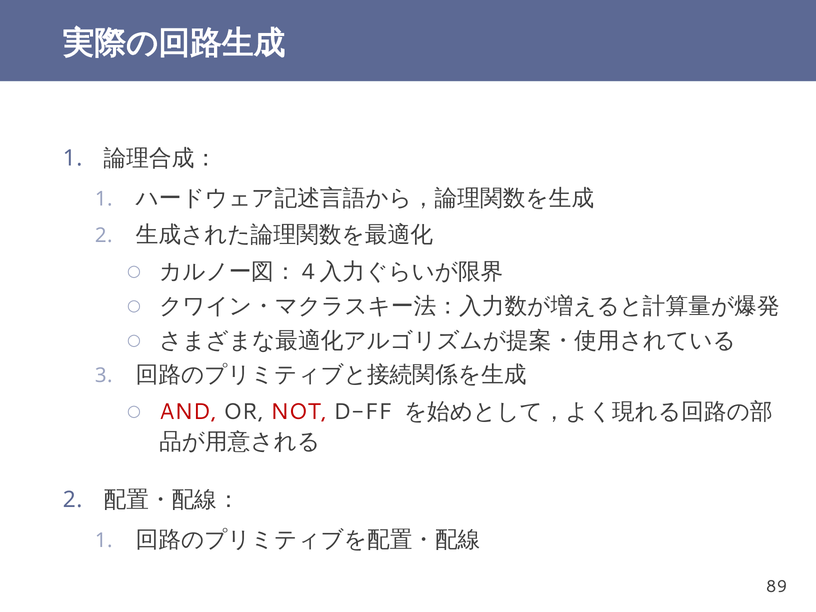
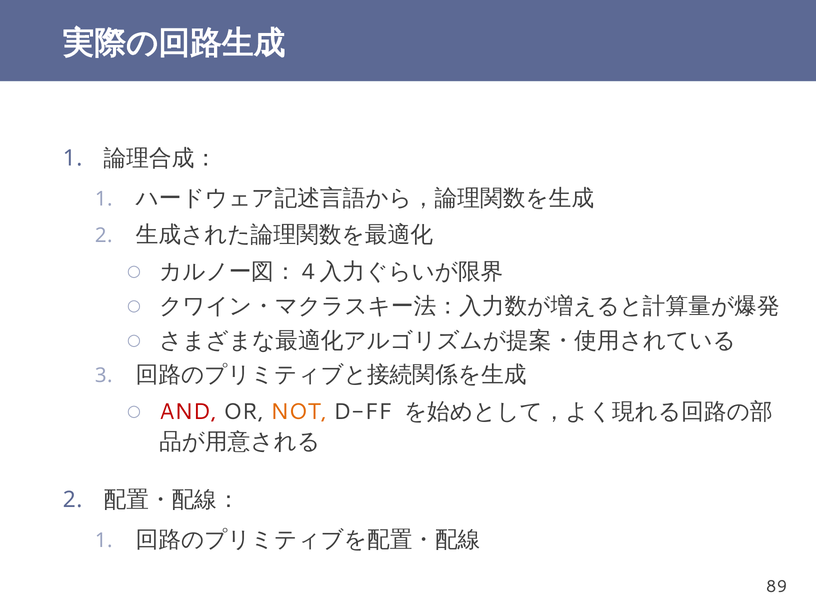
NOT colour: red -> orange (299, 412)
